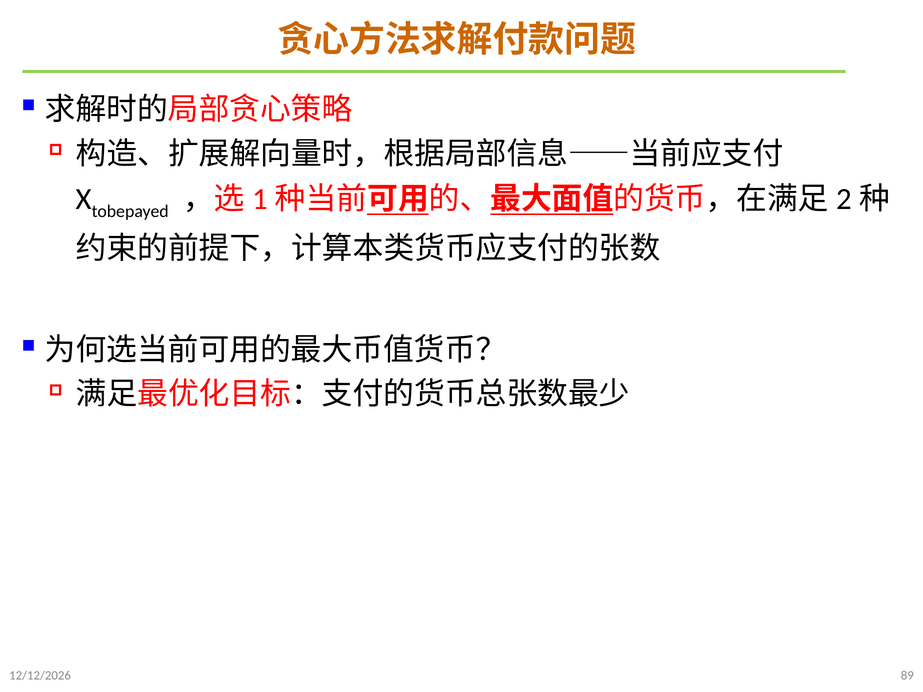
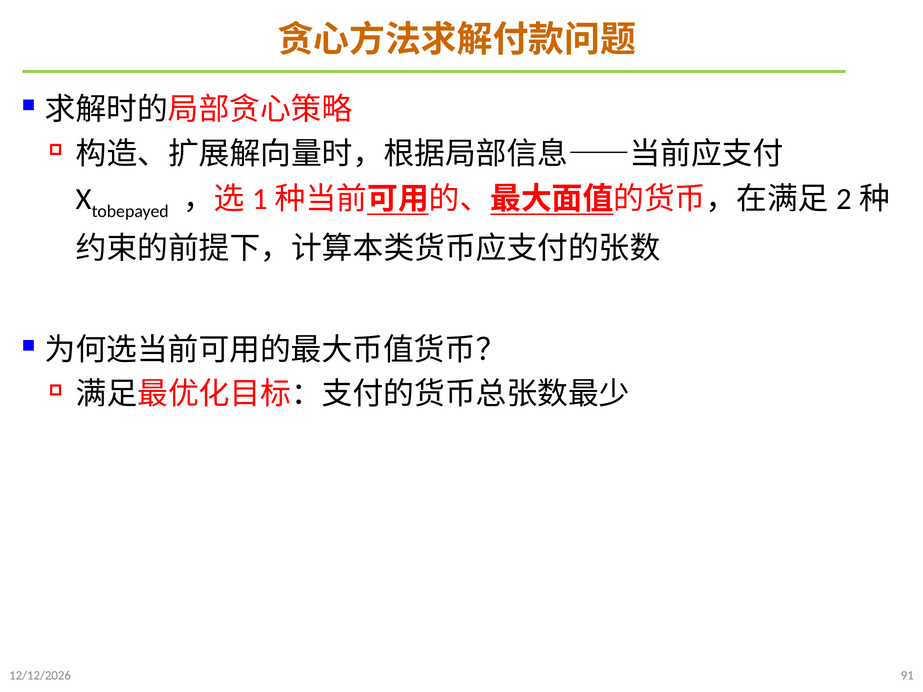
89: 89 -> 91 (907, 676)
